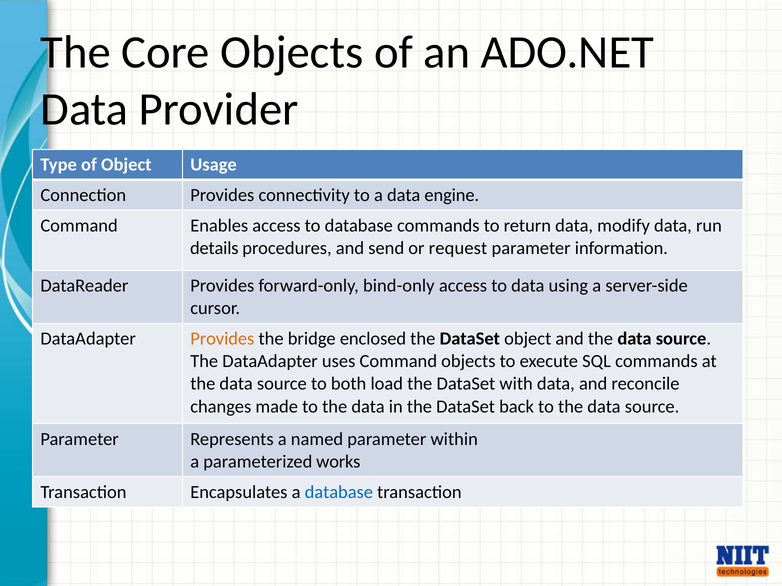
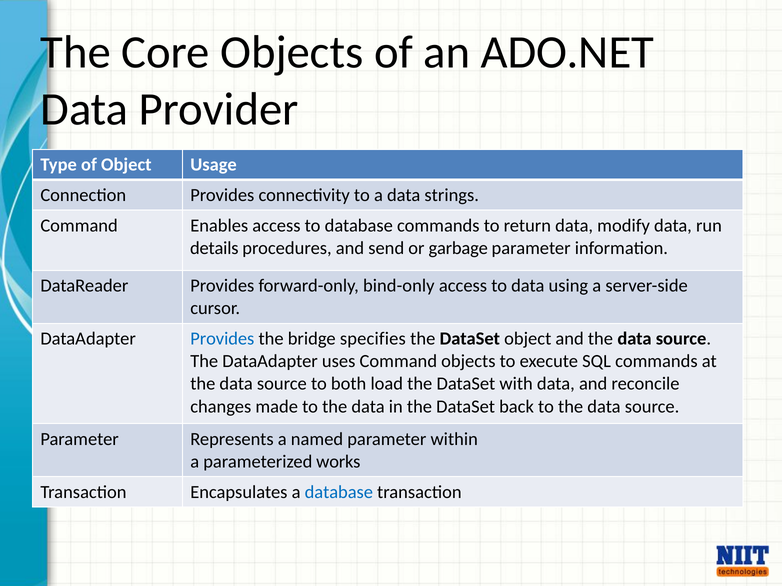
engine: engine -> strings (452, 195)
request: request -> garbage (458, 248)
Provides colour: orange -> blue (222, 339)
enclosed: enclosed -> specifies (373, 339)
